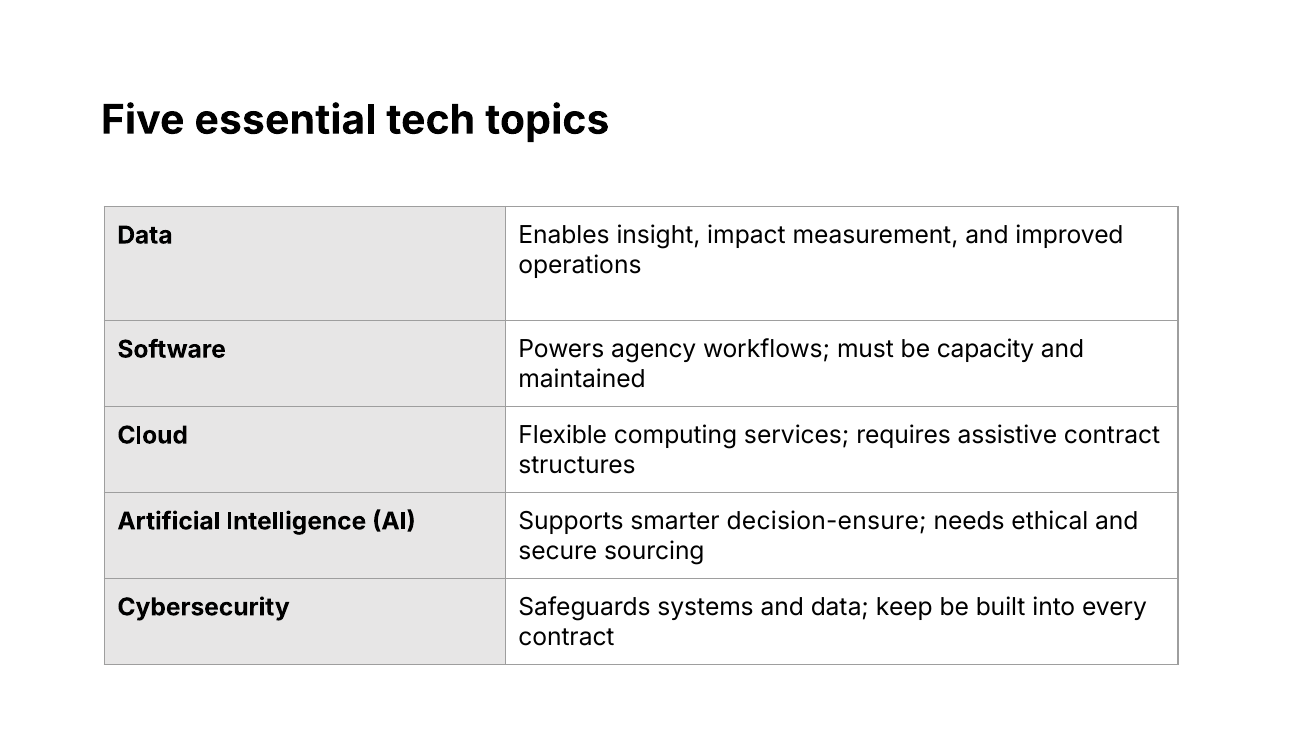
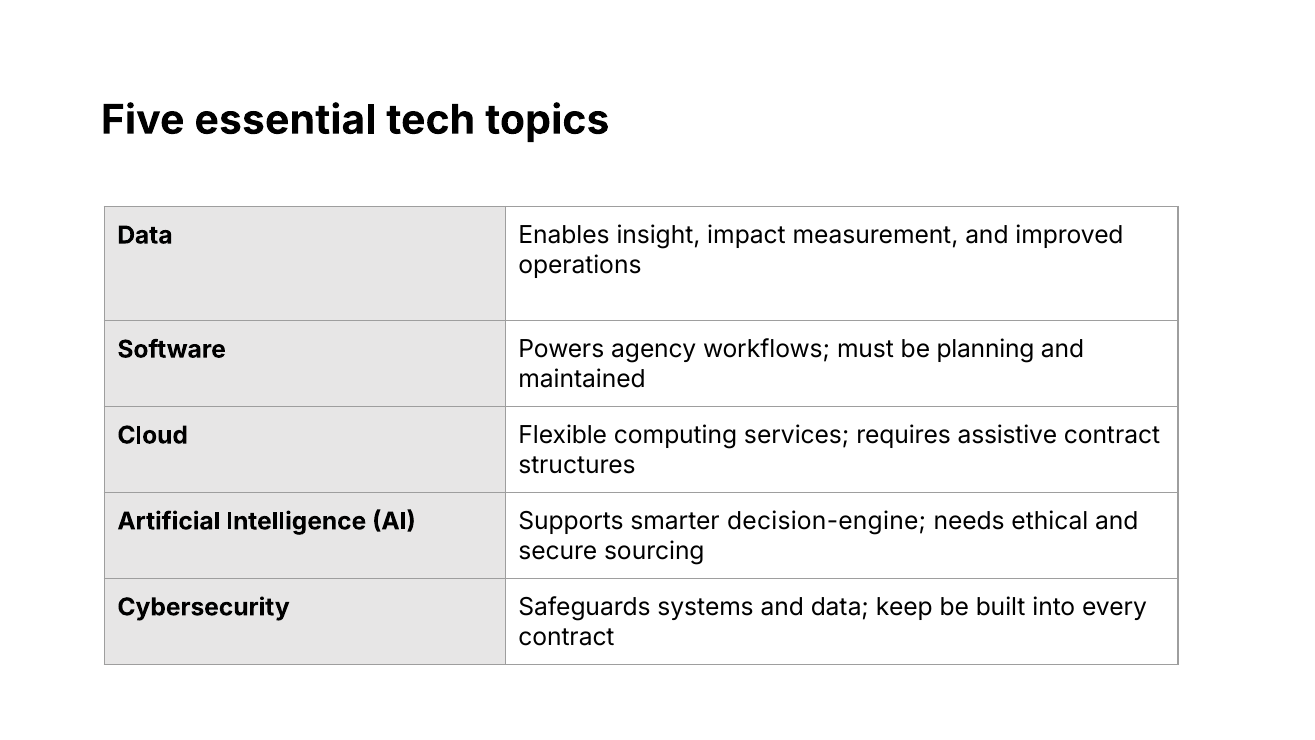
capacity: capacity -> planning (986, 349)
decision-ensure: decision-ensure -> decision-engine (827, 521)
